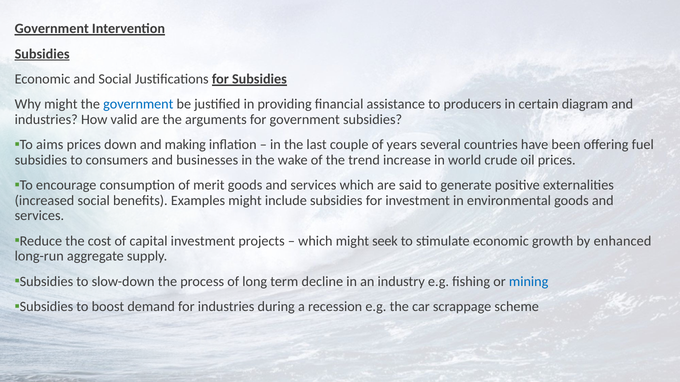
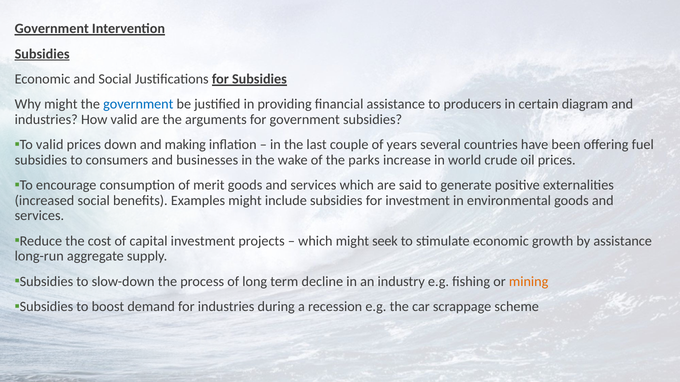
aims: aims -> valid (50, 145)
trend: trend -> parks (364, 160)
by enhanced: enhanced -> assistance (623, 241)
mining colour: blue -> orange (529, 282)
